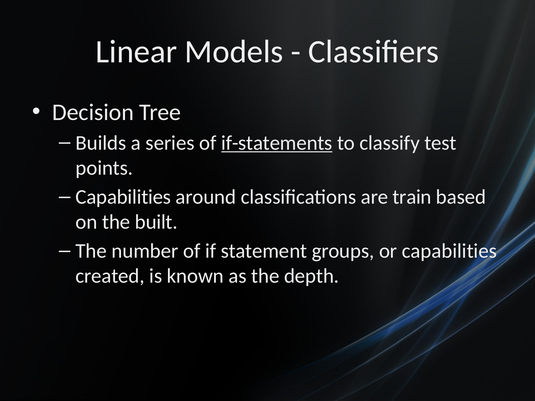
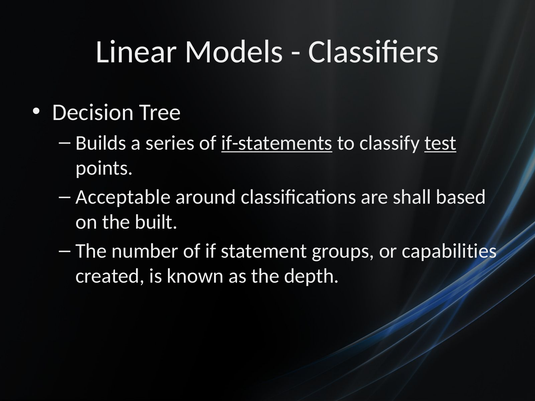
test underline: none -> present (440, 143)
Capabilities: Capabilities -> Acceptable (123, 197)
train: train -> shall (412, 197)
